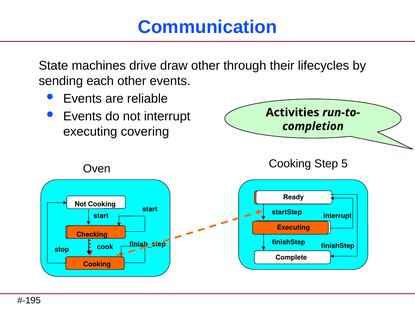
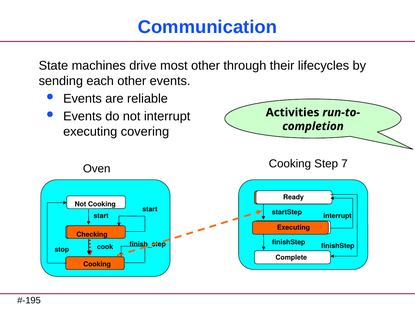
draw: draw -> most (174, 66)
5: 5 -> 7 (344, 164)
